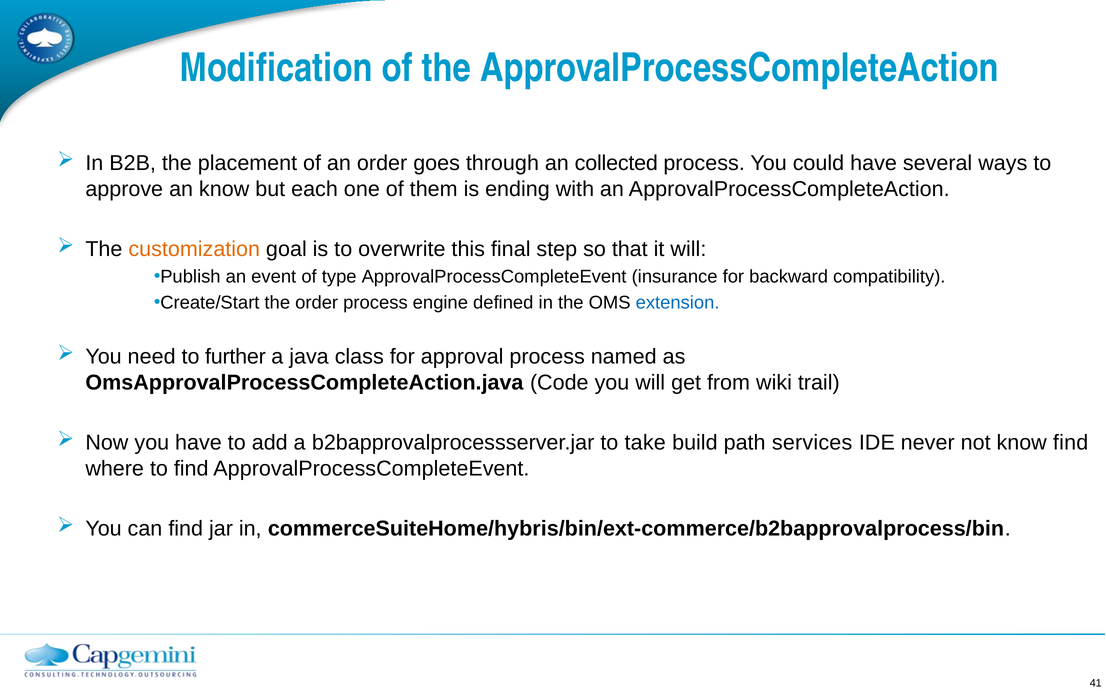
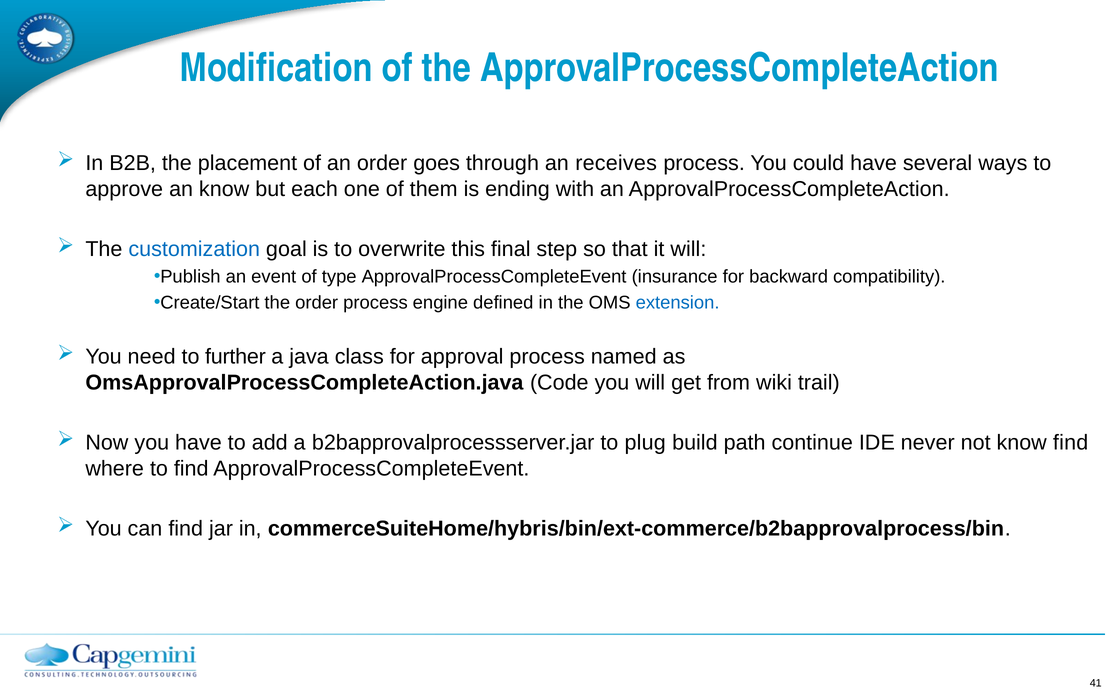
collected: collected -> receives (616, 163)
customization colour: orange -> blue (194, 249)
take: take -> plug (645, 443)
services: services -> continue (812, 443)
